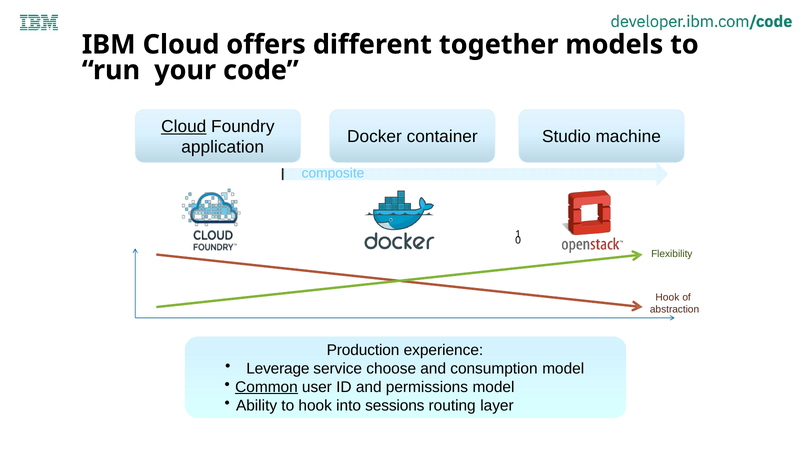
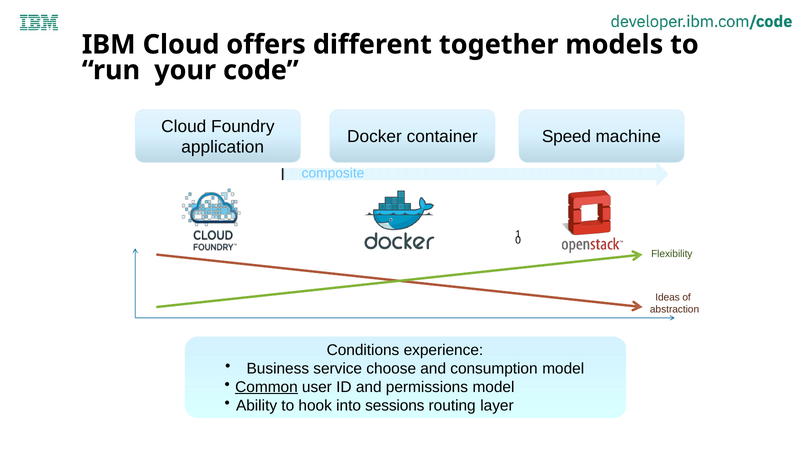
Cloud underline: present -> none (184, 126)
Studio: Studio -> Speed (566, 137)
Hook: Hook -> Ideas (668, 297)
Production: Production -> Conditions (363, 350)
Leverage: Leverage -> Business (278, 368)
